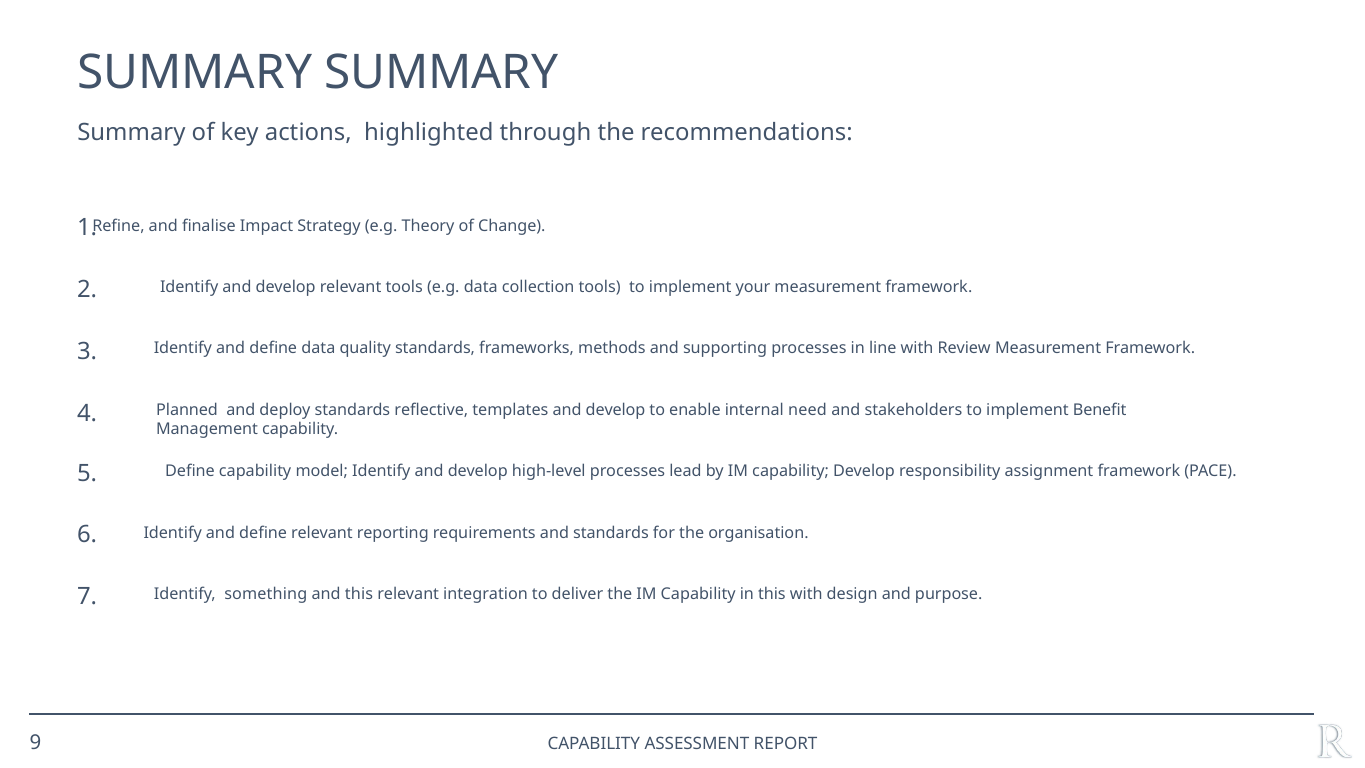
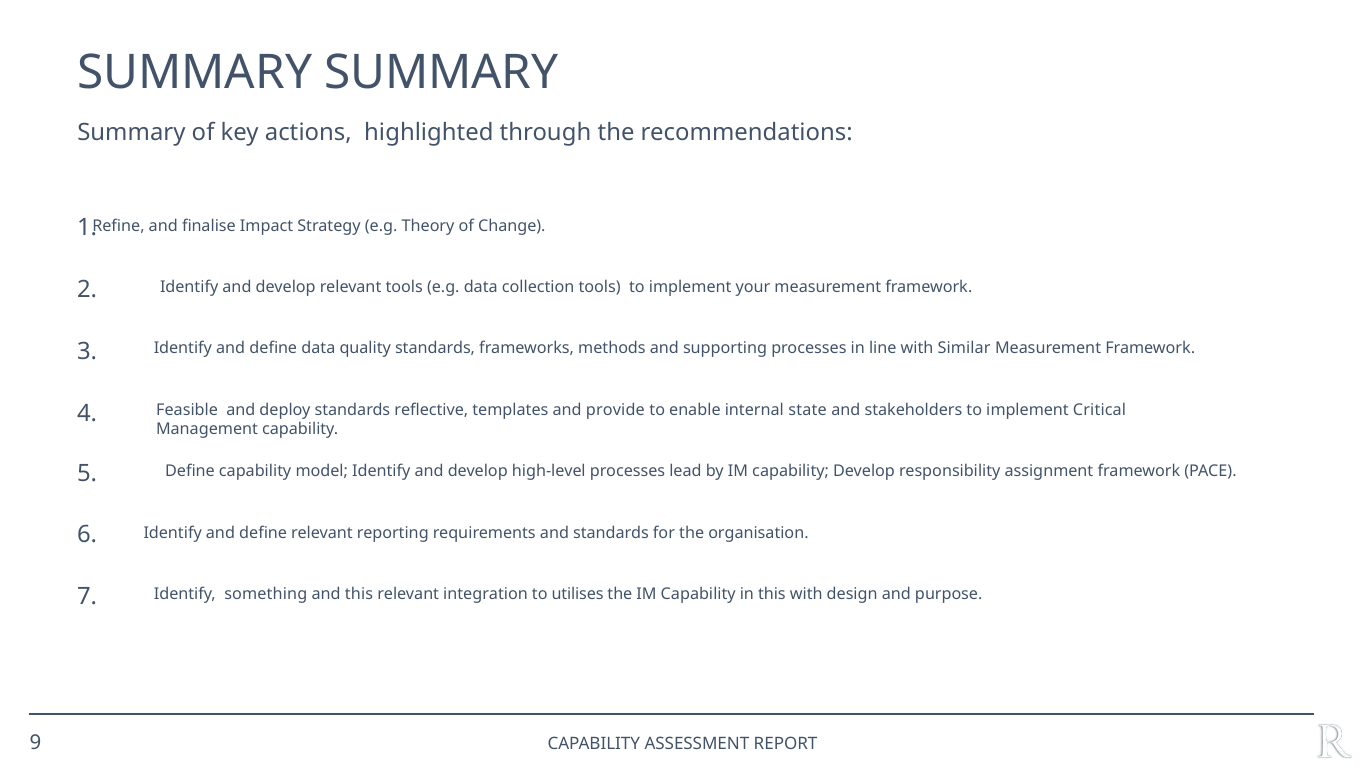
Review: Review -> Similar (964, 349)
Planned: Planned -> Feasible (187, 410)
templates and develop: develop -> provide (615, 410)
need: need -> state (807, 410)
Benefit: Benefit -> Critical (1100, 410)
deliver: deliver -> utilises (578, 594)
